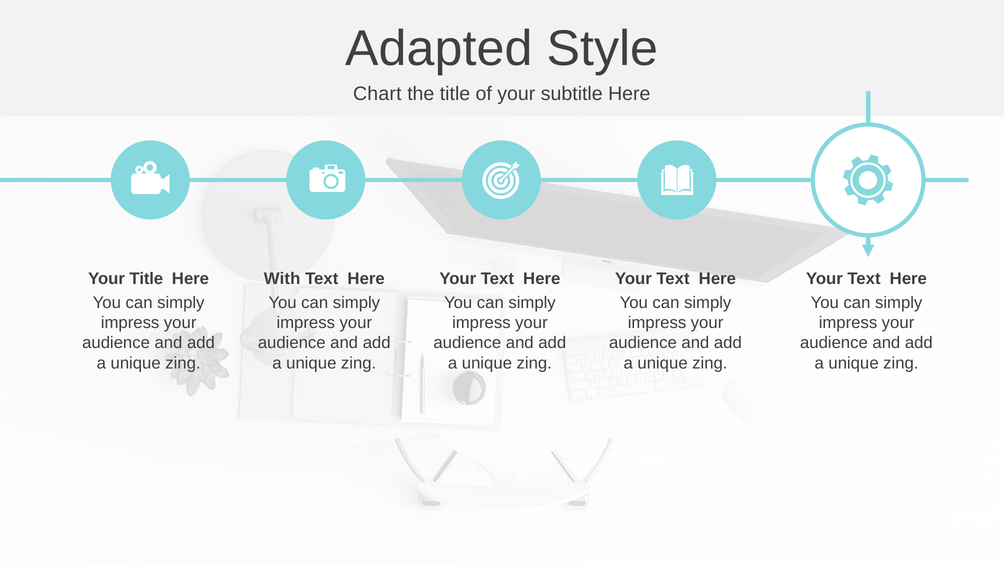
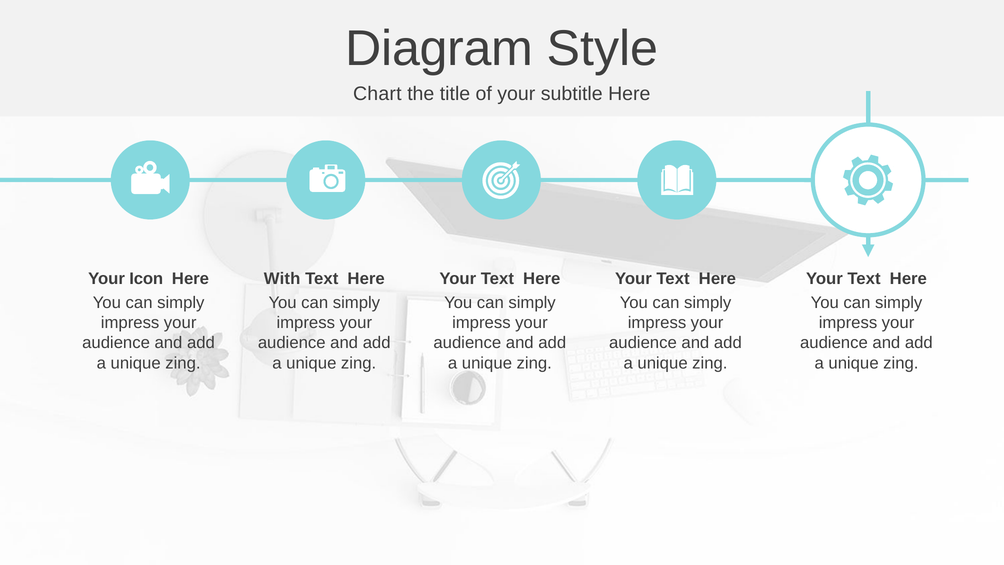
Adapted: Adapted -> Diagram (439, 49)
Your Title: Title -> Icon (146, 279)
